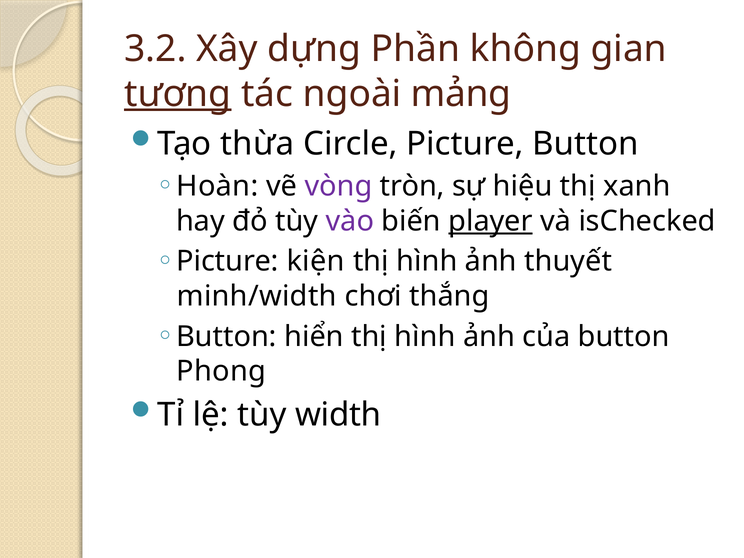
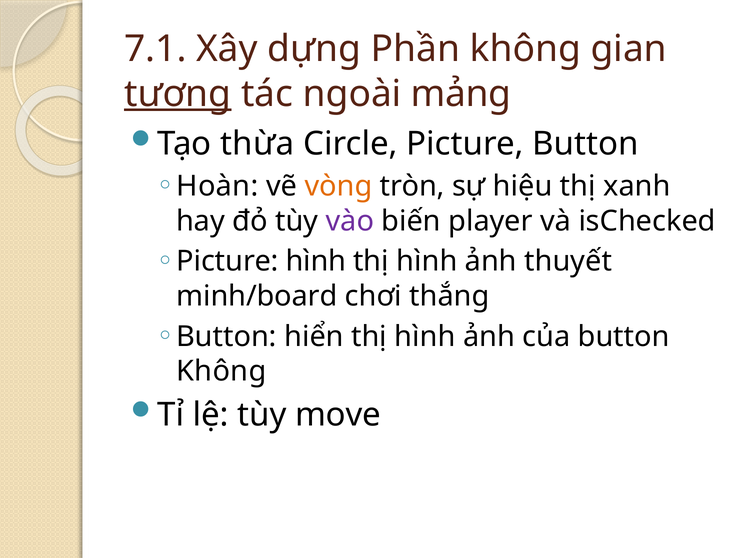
3.2: 3.2 -> 7.1 (155, 49)
vòng colour: purple -> orange (338, 186)
player underline: present -> none (491, 221)
Picture kiện: kiện -> hình (316, 261)
minh/width: minh/width -> minh/board (257, 296)
Phong: Phong -> Không (221, 371)
width: width -> move (338, 415)
